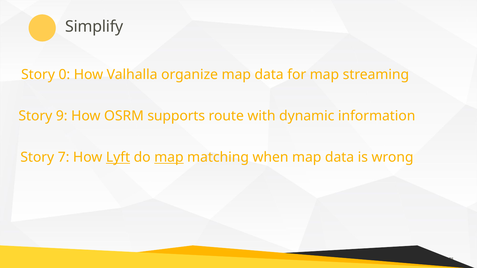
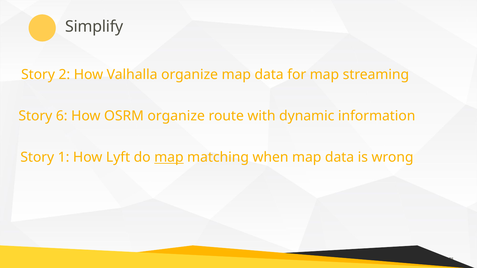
0: 0 -> 2 (64, 75)
9: 9 -> 6 (62, 116)
OSRM supports: supports -> organize (176, 116)
7: 7 -> 1 (64, 157)
Lyft underline: present -> none (118, 157)
